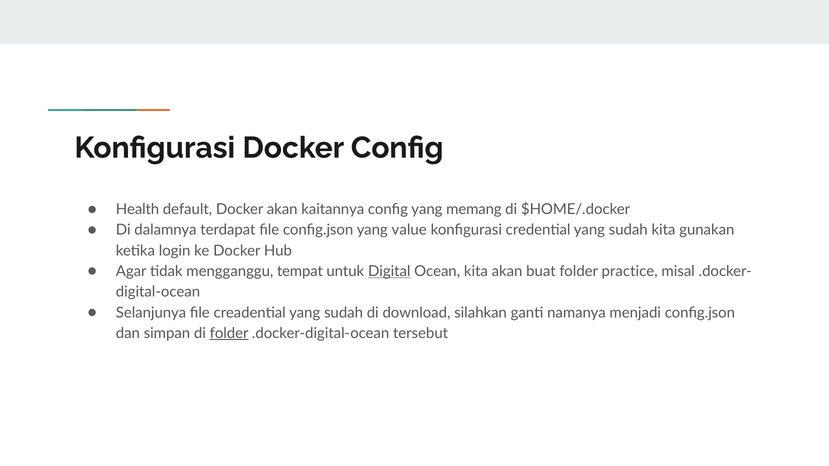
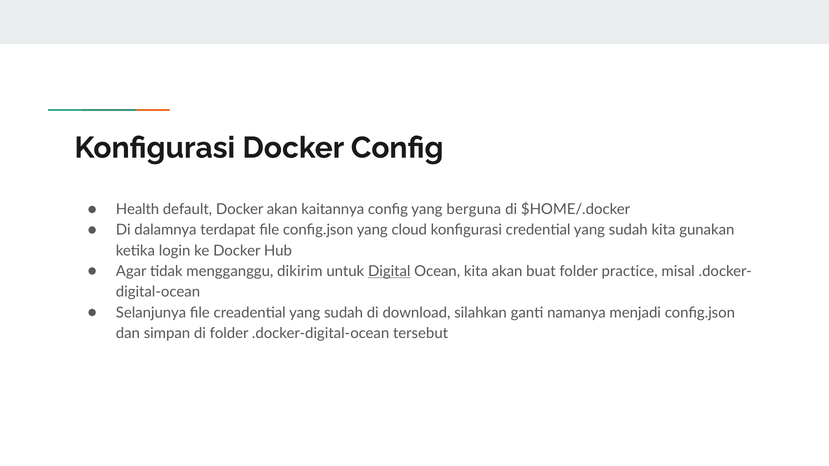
memang: memang -> berguna (474, 209)
value: value -> cloud (409, 230)
tempat: tempat -> dikirim (300, 271)
folder underline: present -> none (229, 333)
